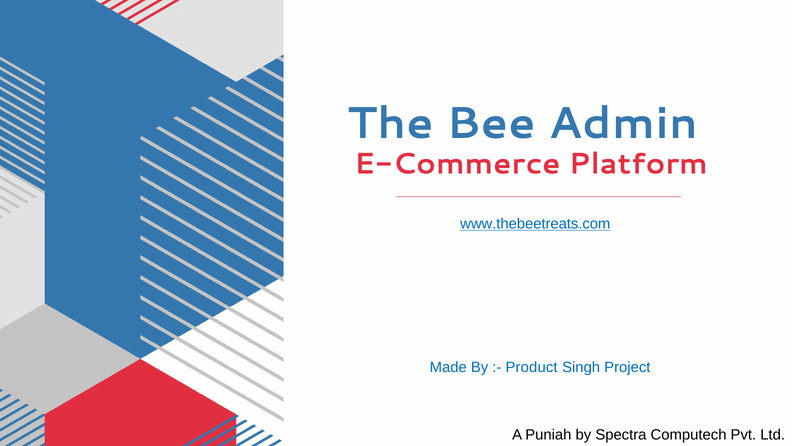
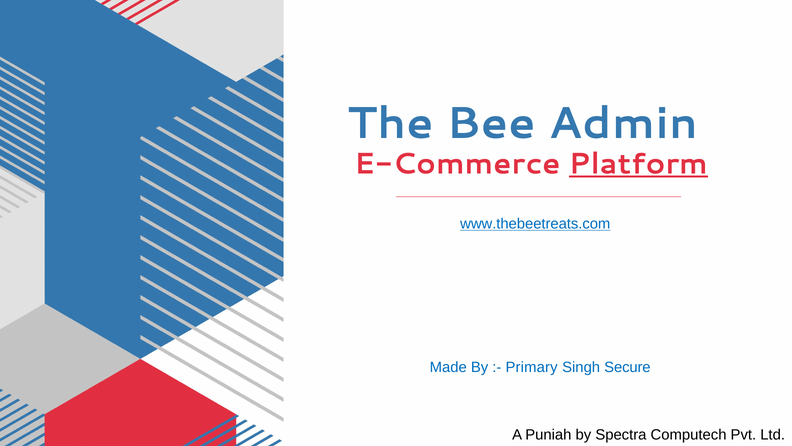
Platform underline: none -> present (638, 164)
Product: Product -> Primary (532, 367)
Project: Project -> Secure (627, 367)
